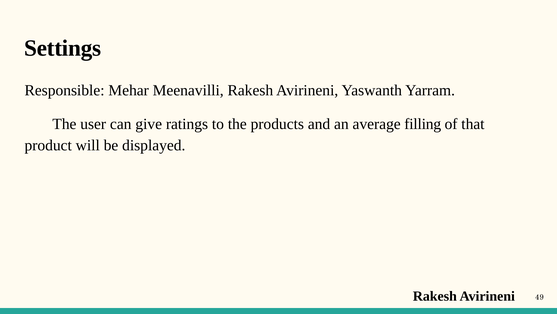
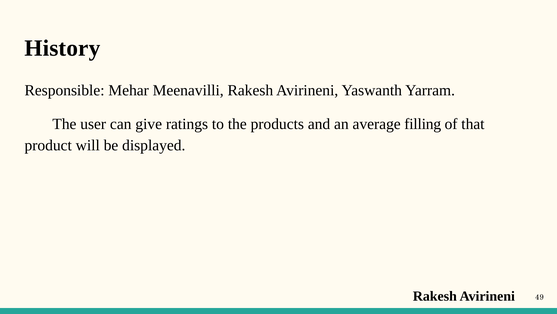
Settings: Settings -> History (62, 48)
